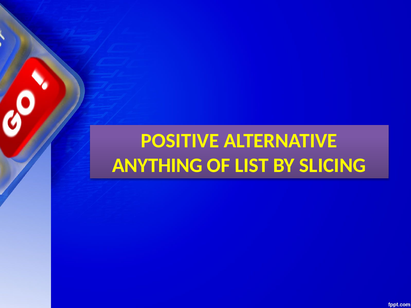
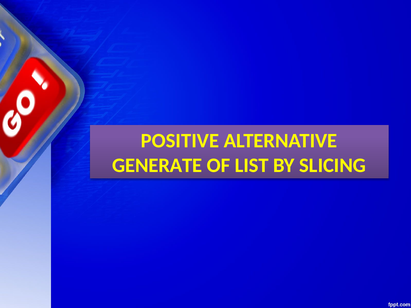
ANYTHING: ANYTHING -> GENERATE (157, 166)
